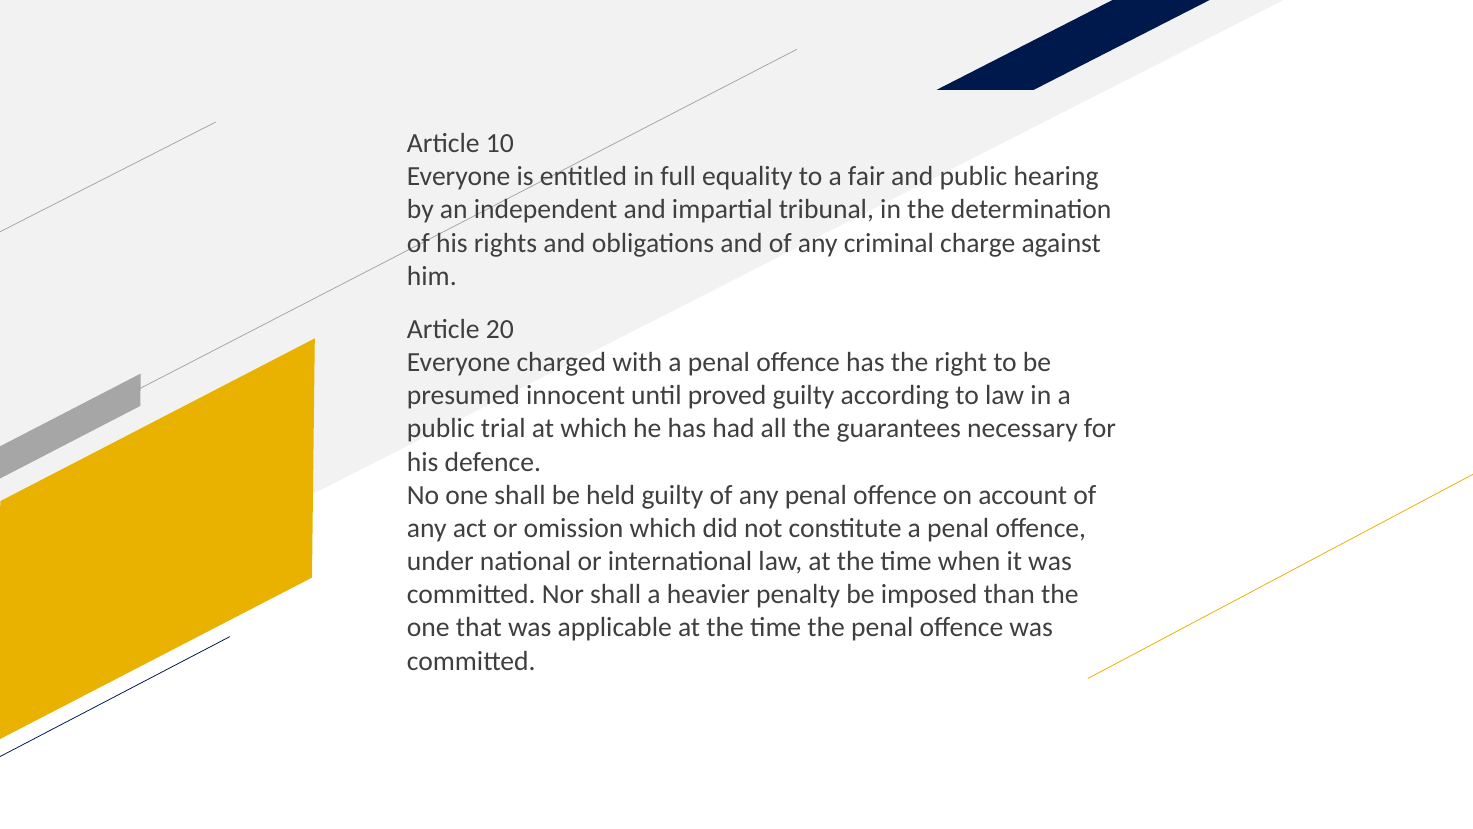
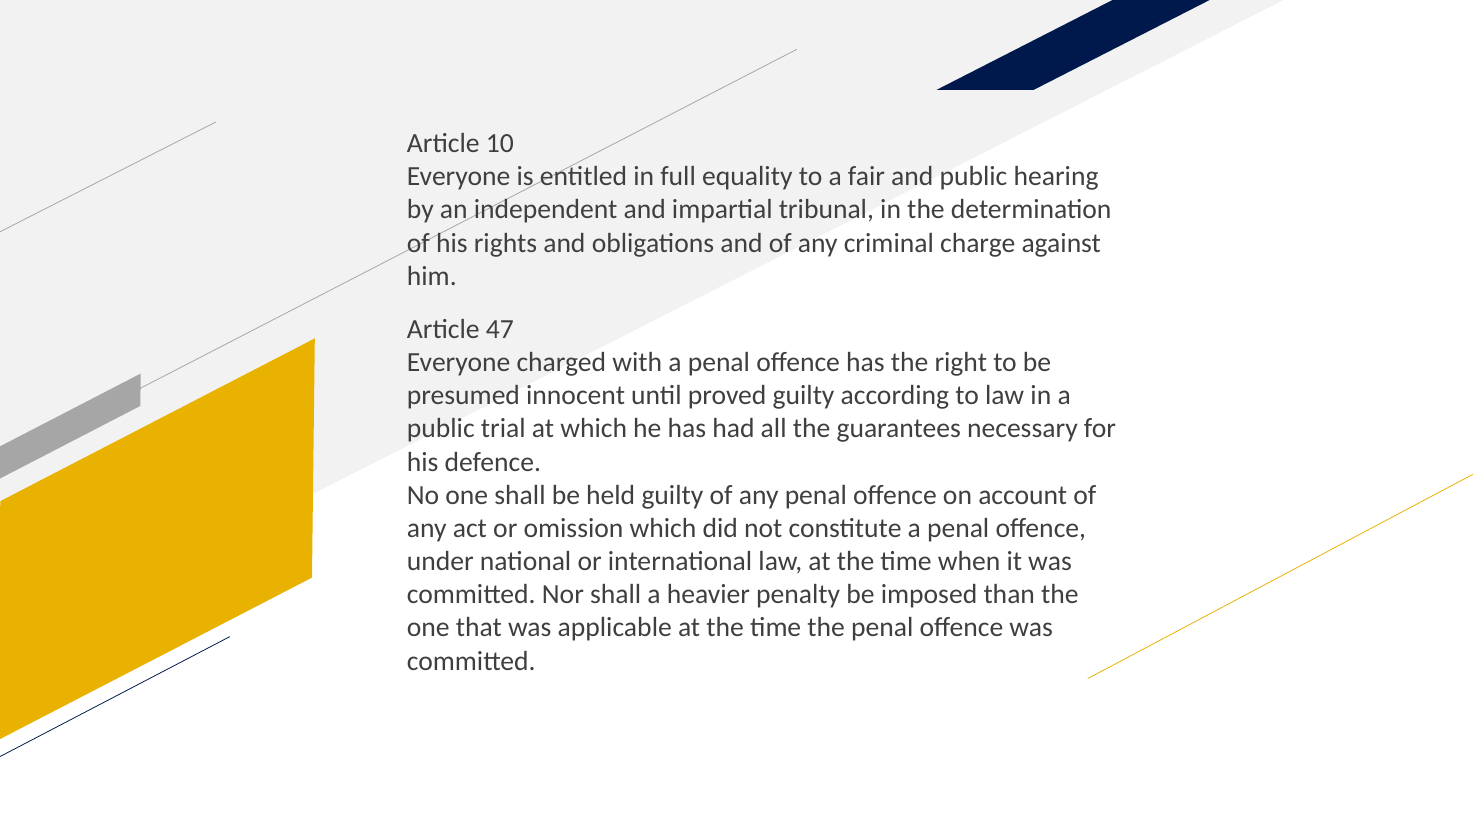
20: 20 -> 47 (500, 329)
